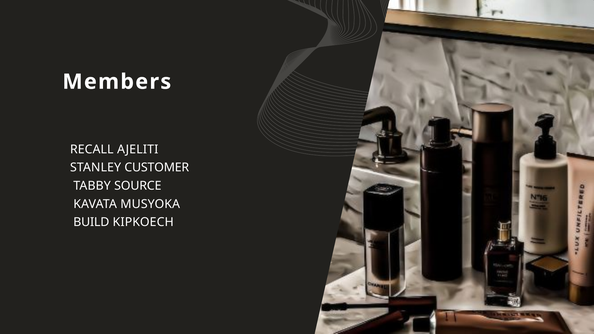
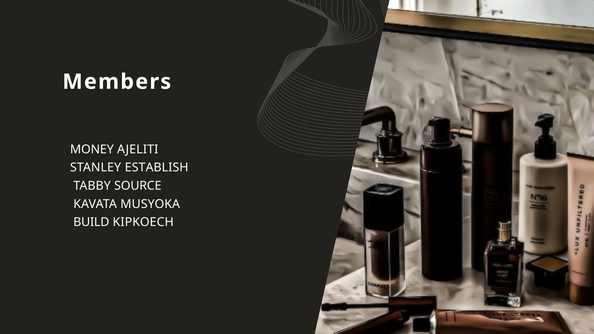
RECALL: RECALL -> MONEY (92, 149)
CUSTOMER: CUSTOMER -> ESTABLISH (157, 168)
